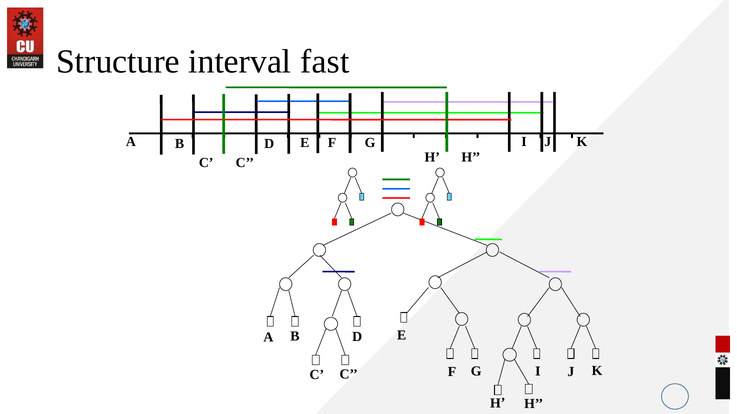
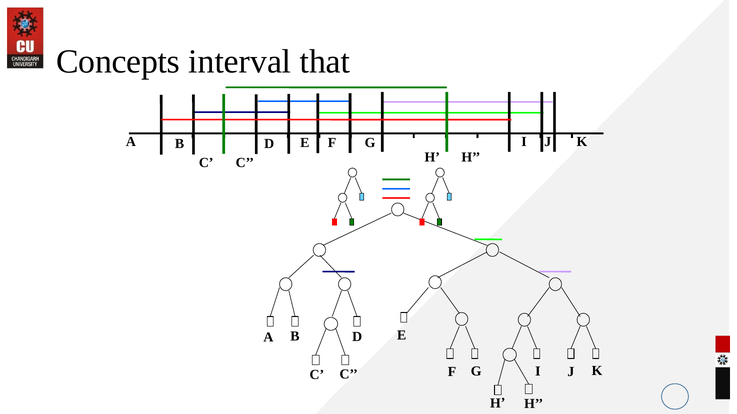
Structure: Structure -> Concepts (118, 62)
fast: fast -> that (325, 62)
